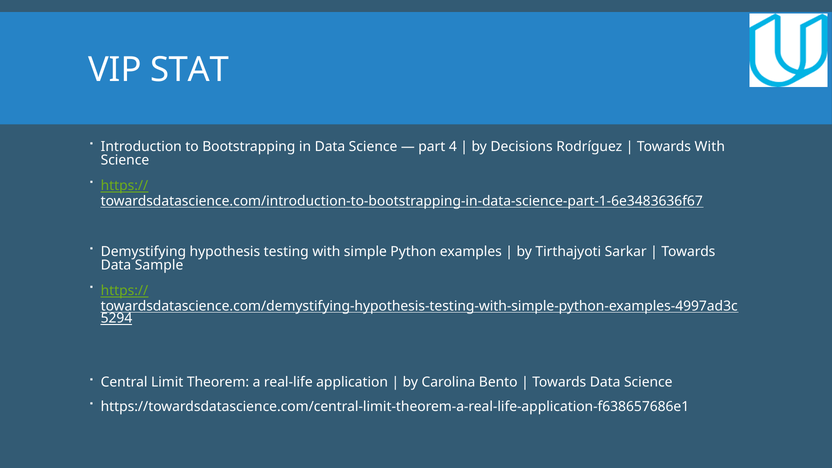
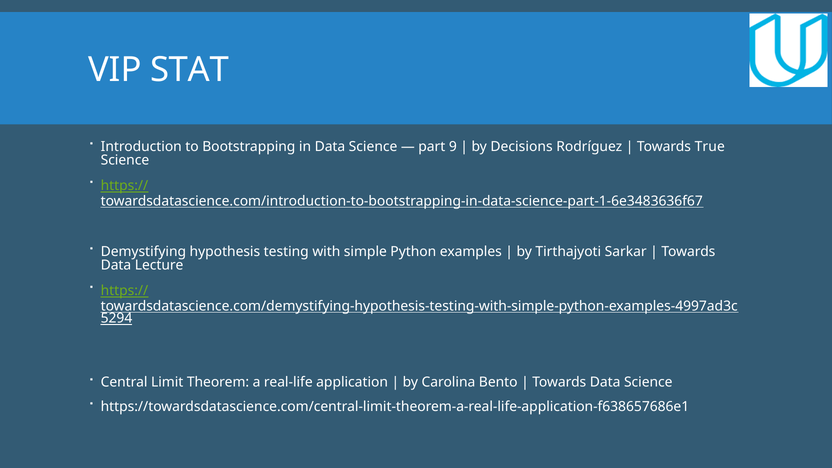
4: 4 -> 9 (453, 147)
Towards With: With -> True (710, 147)
Sample: Sample -> Lecture (159, 265)
